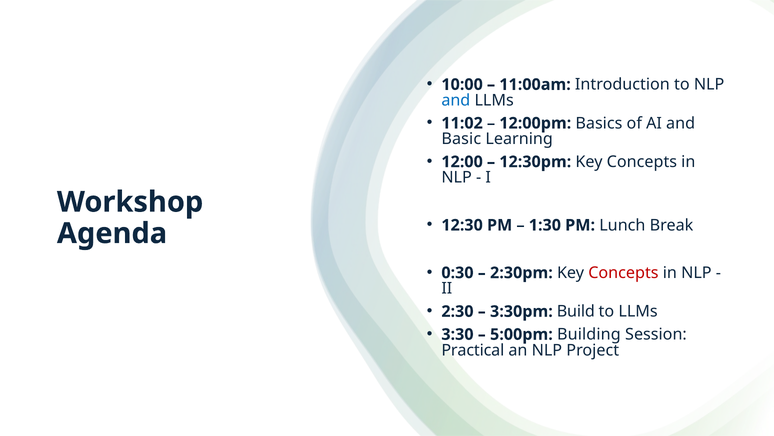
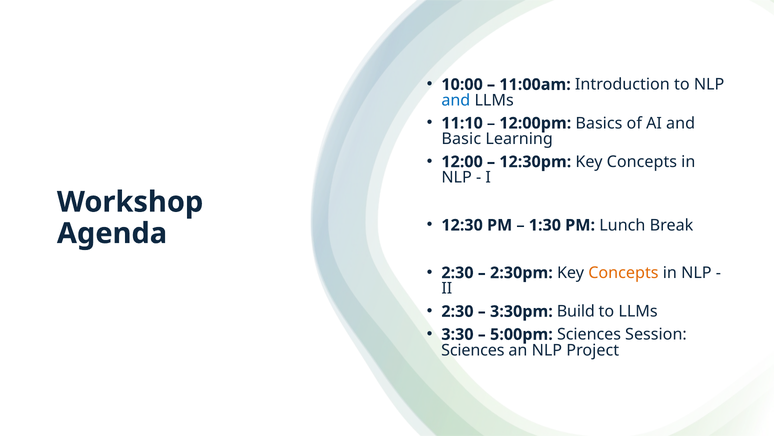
11:02: 11:02 -> 11:10 (462, 123)
0:30: 0:30 -> 2:30 (457, 272)
Concepts colour: red -> orange (623, 272)
5:00pm Building: Building -> Sciences (589, 334)
Practical: Practical -> Sciences (473, 350)
